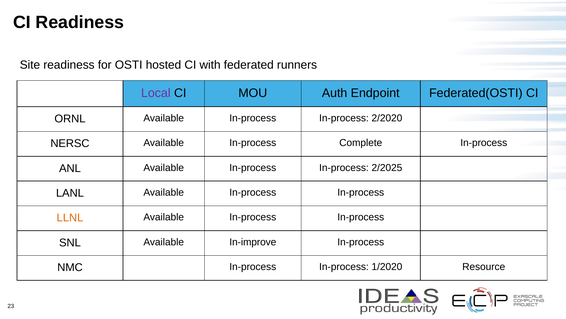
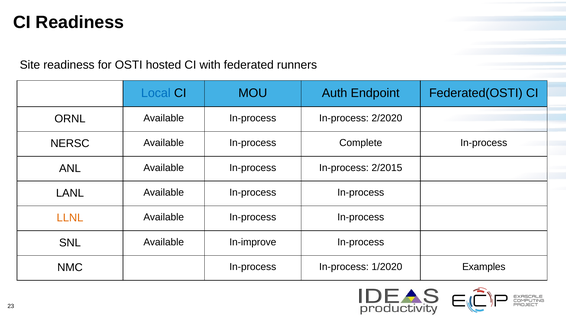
Local colour: purple -> blue (156, 93)
2/2025: 2/2025 -> 2/2015 (387, 167)
Resource: Resource -> Examples (484, 266)
